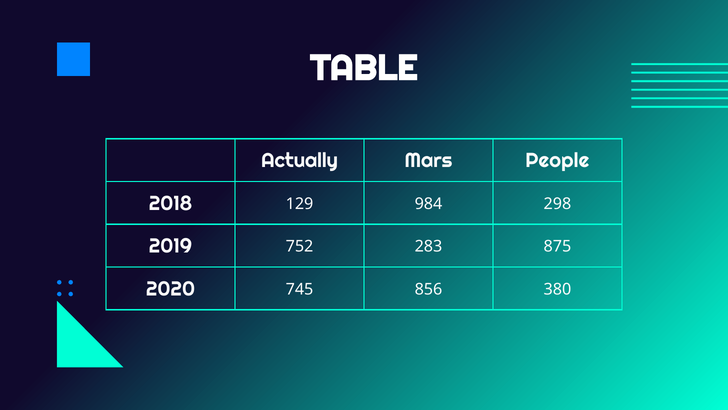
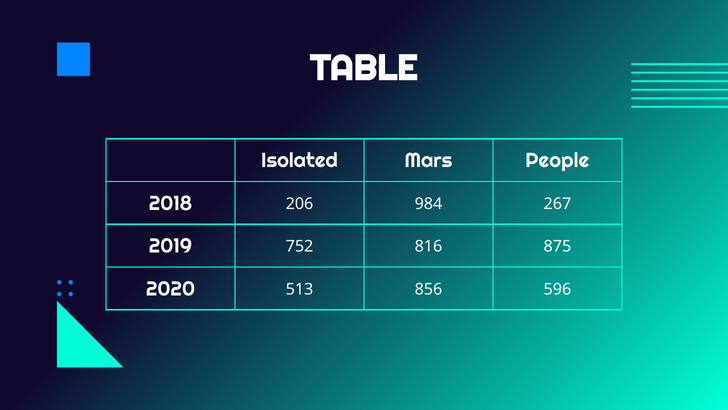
Actually: Actually -> Isolated (299, 160)
129: 129 -> 206 (300, 203)
298: 298 -> 267 (557, 203)
283: 283 -> 816 (428, 246)
745: 745 -> 513 (300, 289)
380: 380 -> 596 (557, 289)
